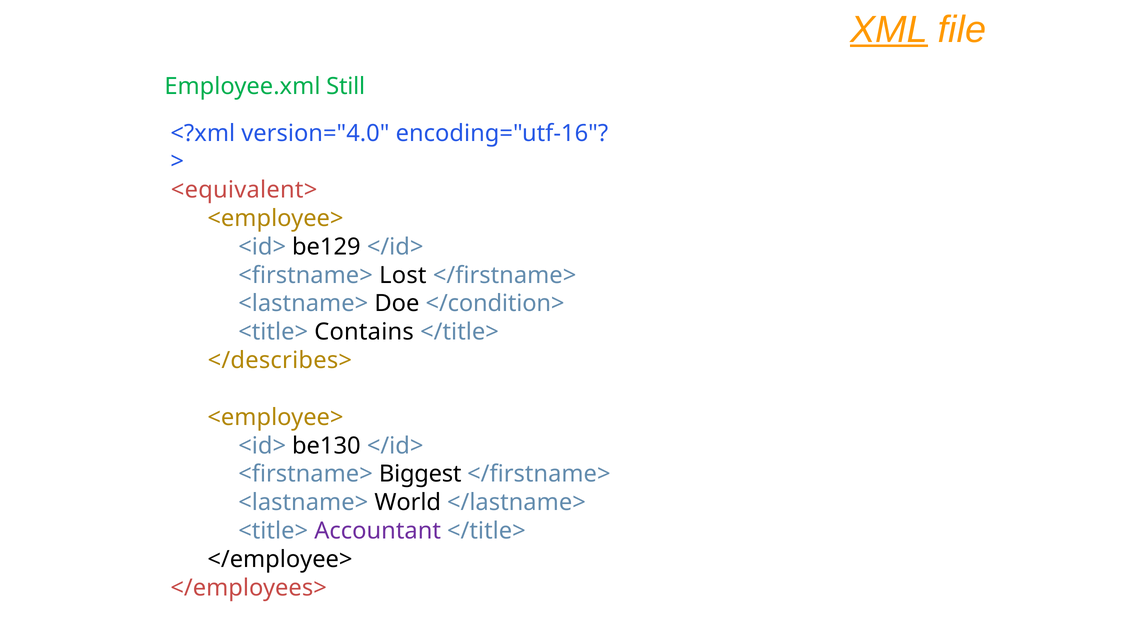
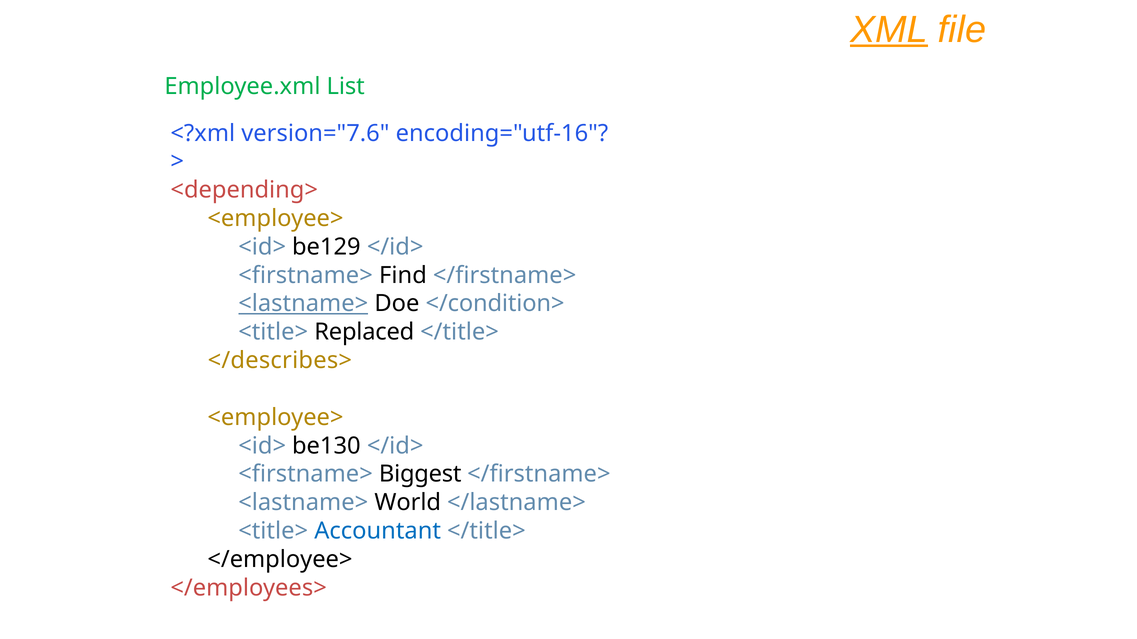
Still: Still -> List (346, 87)
version="4.0: version="4.0 -> version="7.6 (315, 133)
<equivalent>: <equivalent> -> <depending> (244, 190)
Lost: Lost -> Find (403, 275)
<lastname> underline: none -> present (303, 304)
Contains: Contains -> Replaced (364, 332)
Accountant colour: purple -> blue (378, 531)
